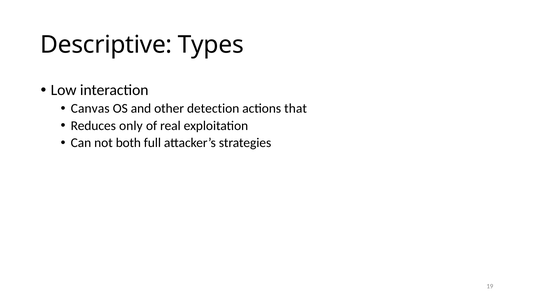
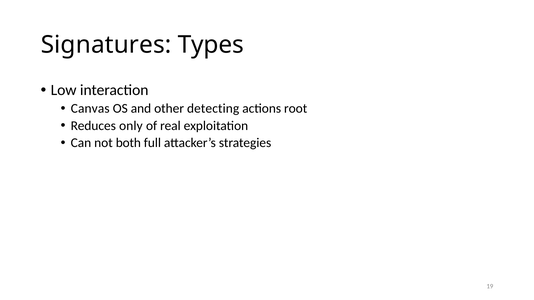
Descriptive: Descriptive -> Signatures (106, 45)
detection: detection -> detecting (213, 109)
that: that -> root (296, 109)
